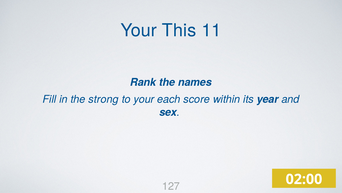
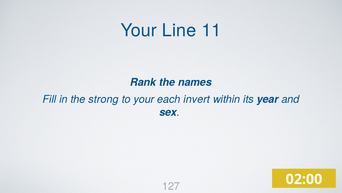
This: This -> Line (179, 30)
score: score -> invert (197, 99)
